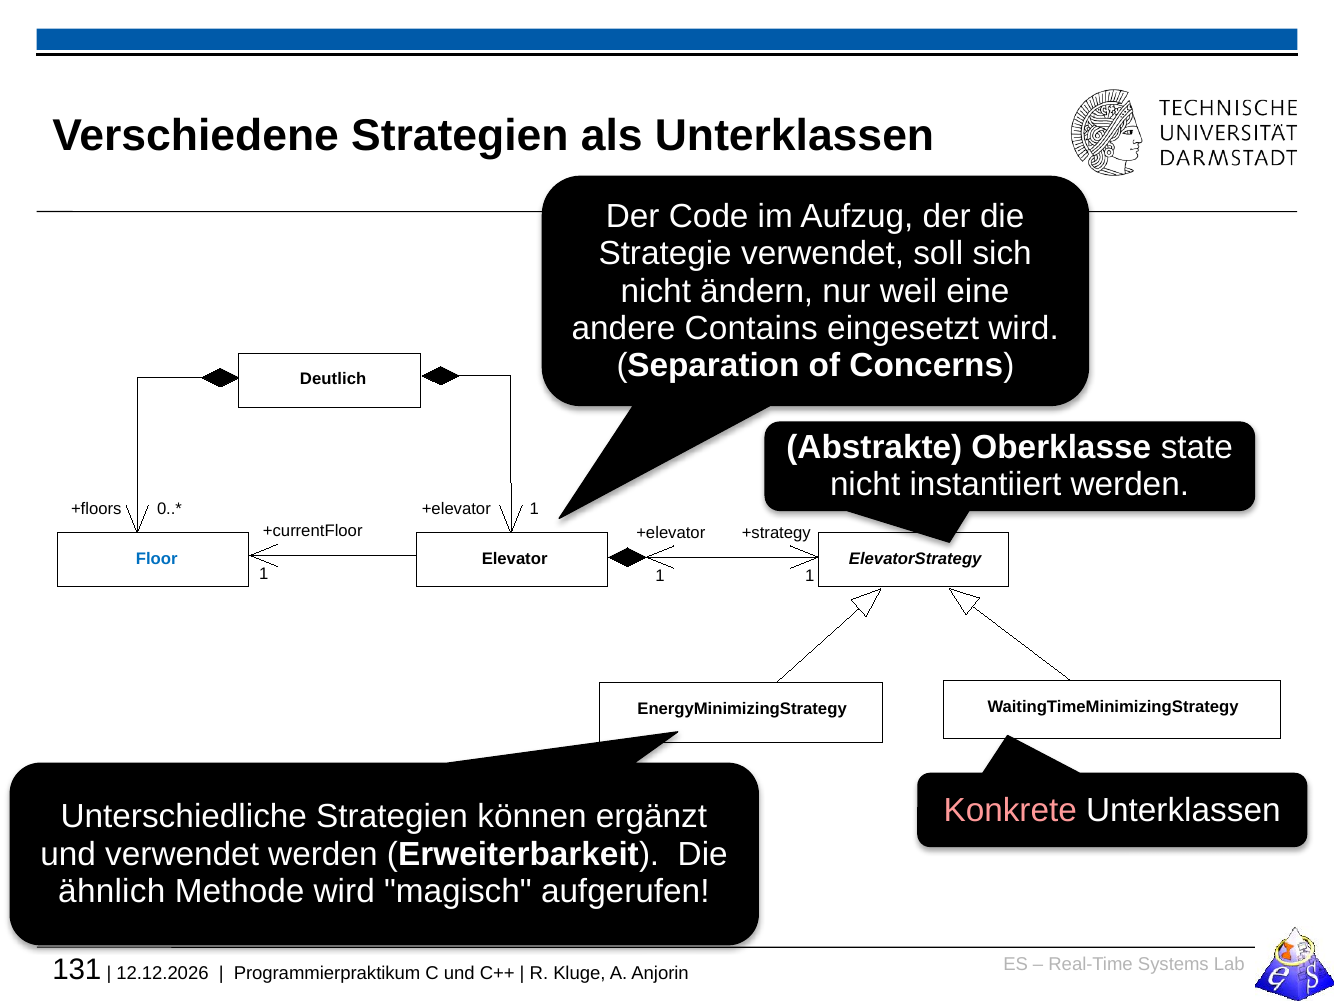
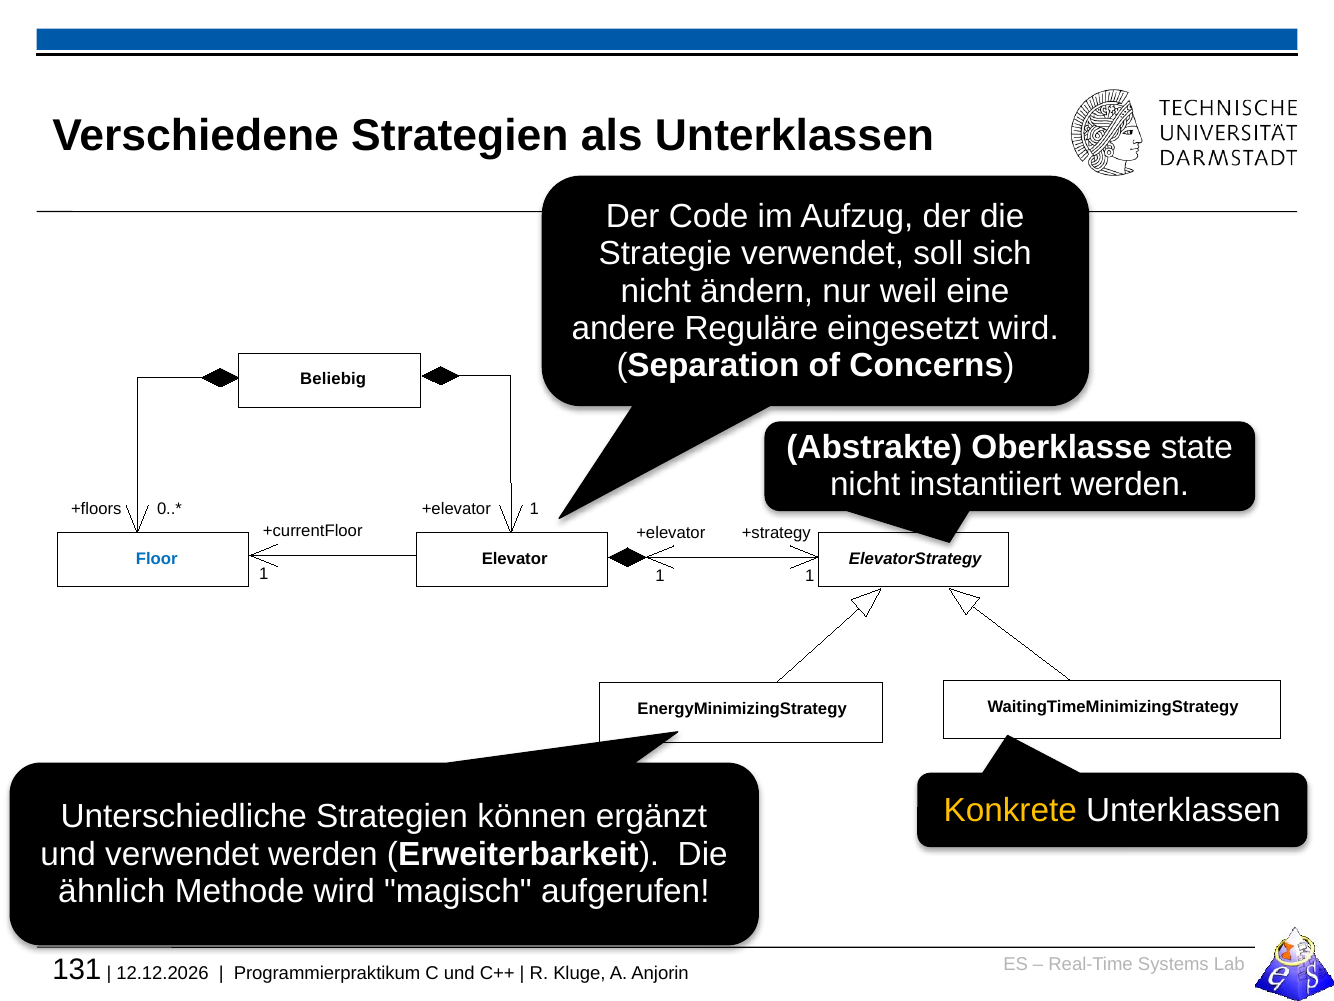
Contains: Contains -> Reguläre (751, 328)
Deutlich: Deutlich -> Beliebig (333, 379)
Konkrete colour: pink -> yellow (1010, 810)
